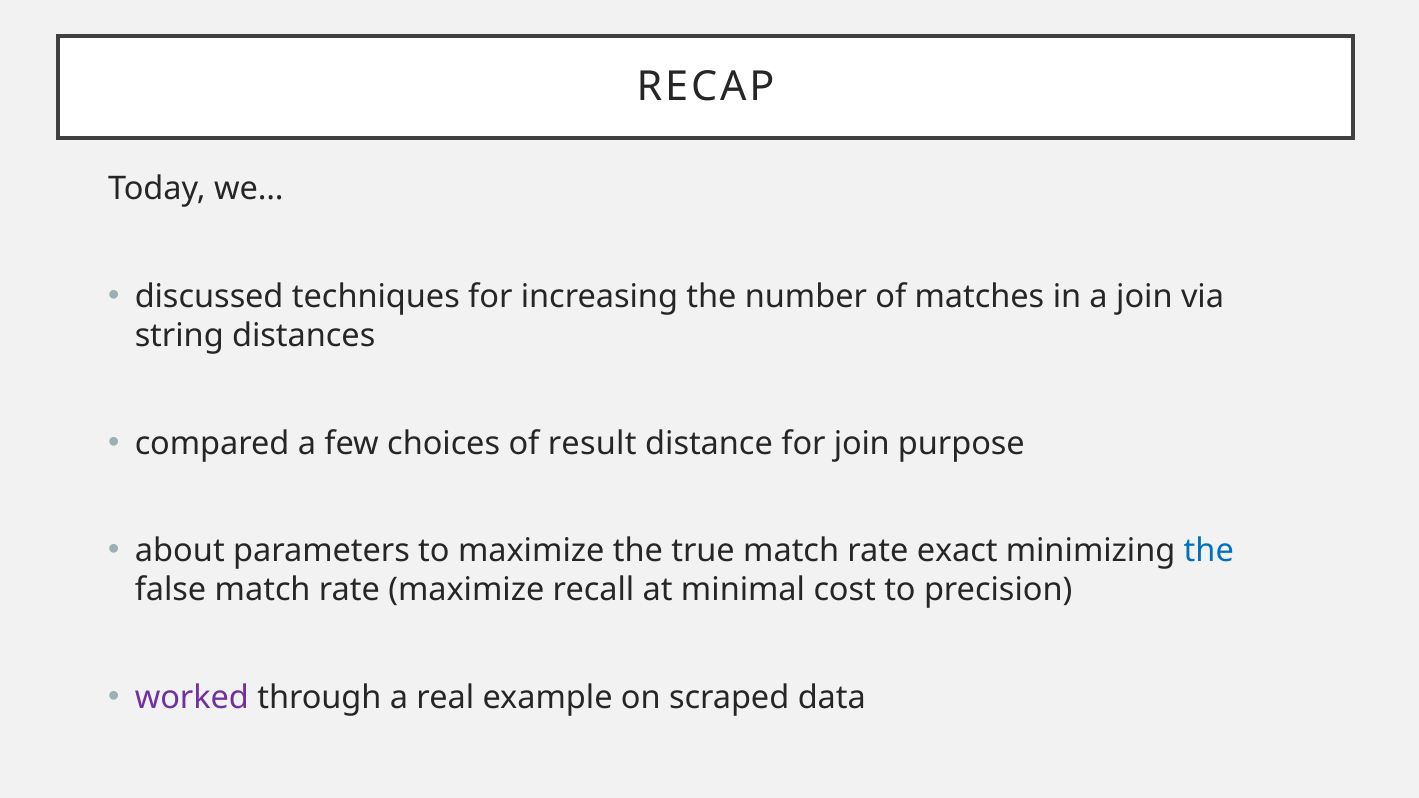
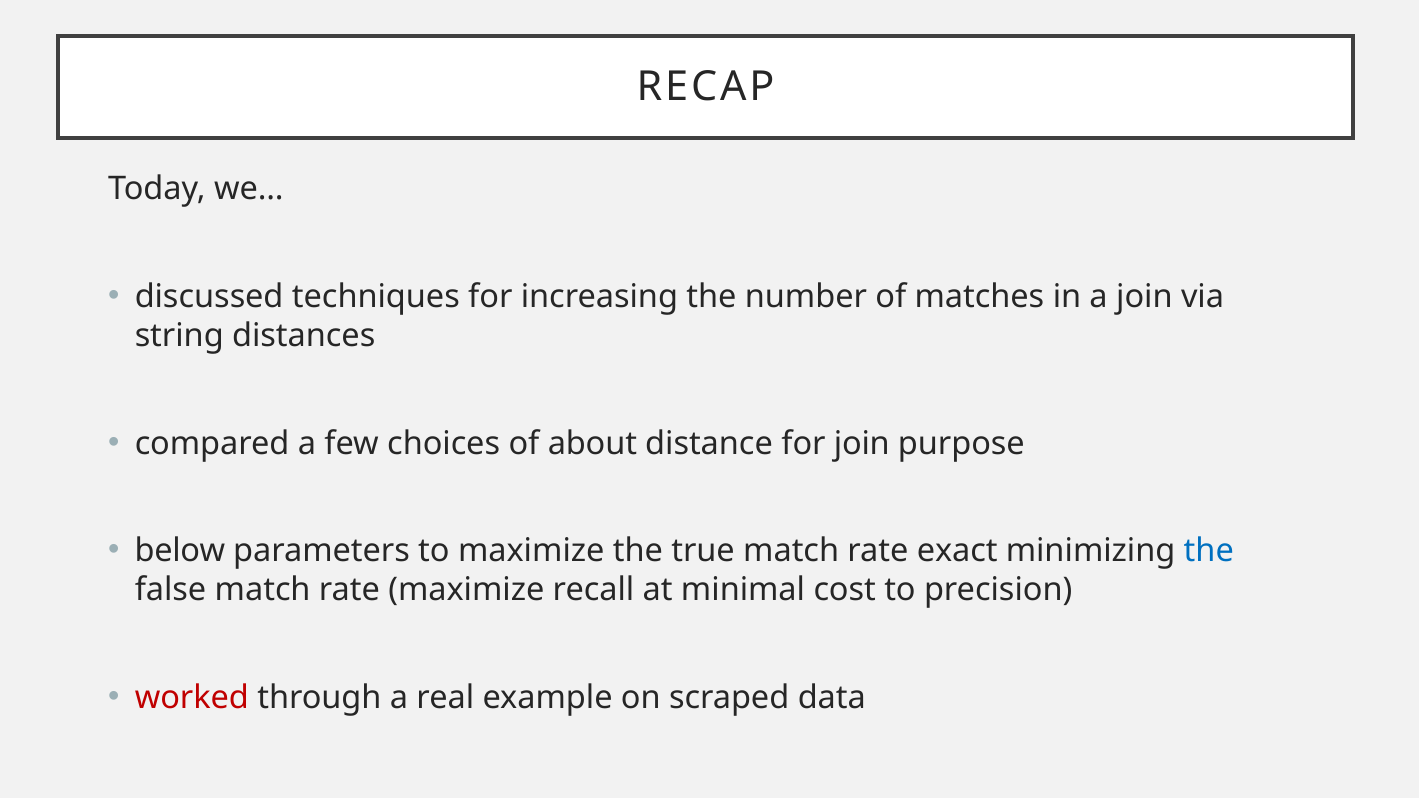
result: result -> about (592, 443)
about: about -> below (180, 551)
worked colour: purple -> red (192, 698)
